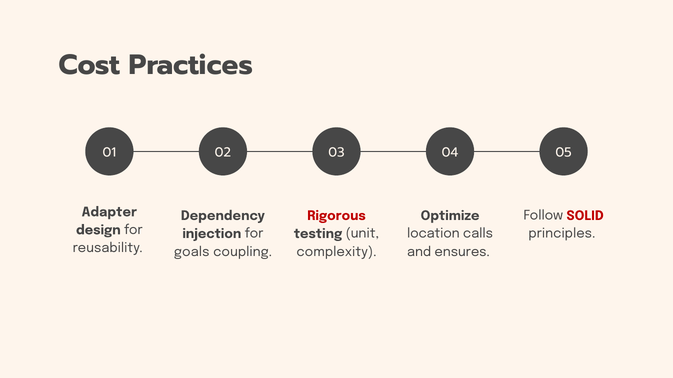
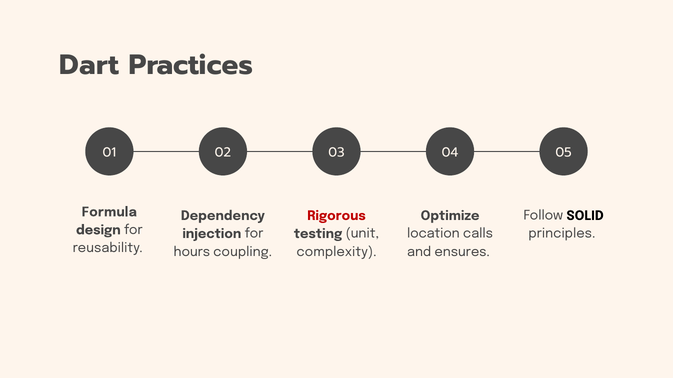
Cost: Cost -> Dart (89, 65)
Adapter: Adapter -> Formula (109, 212)
SOLID colour: red -> black (585, 216)
goals: goals -> hours (192, 252)
